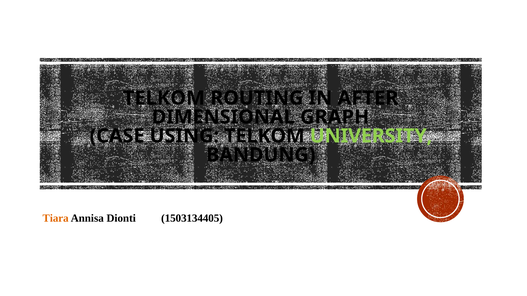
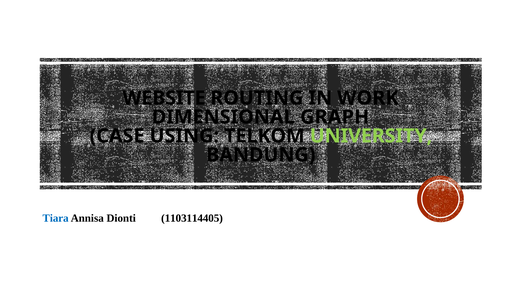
TELKOM: TELKOM -> WEBSITE (164, 98)
AFTER: AFTER -> WORK (368, 98)
Tiara colour: orange -> blue (56, 218)
1503134405: 1503134405 -> 1103114405 (192, 218)
